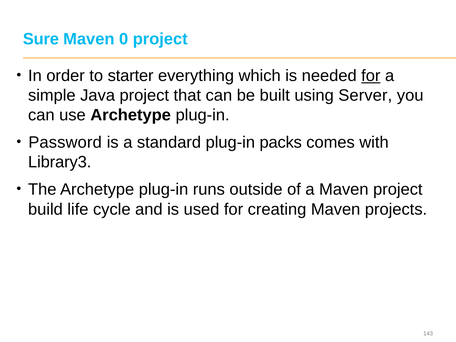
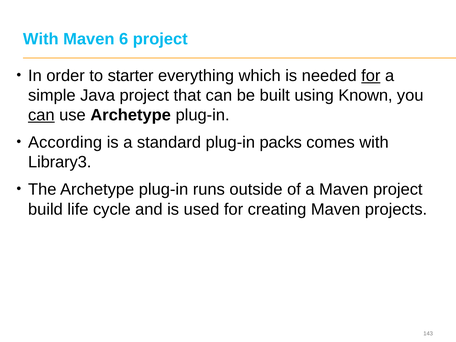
Sure: Sure -> With (41, 39)
0: 0 -> 6 (124, 39)
Server: Server -> Known (365, 95)
can underline: none -> present (41, 115)
Password: Password -> According (65, 142)
